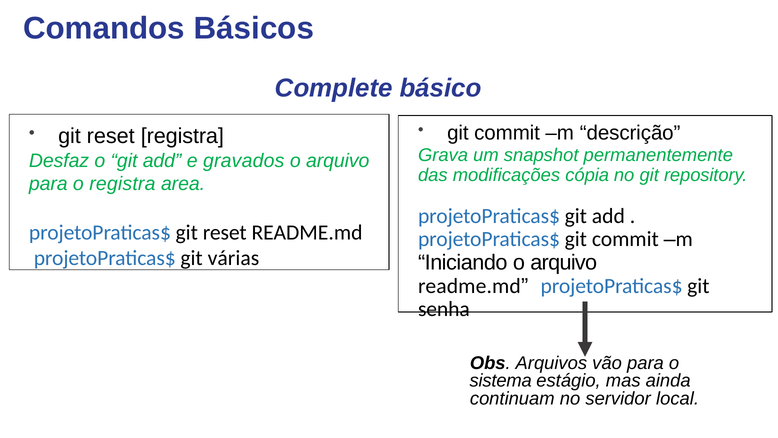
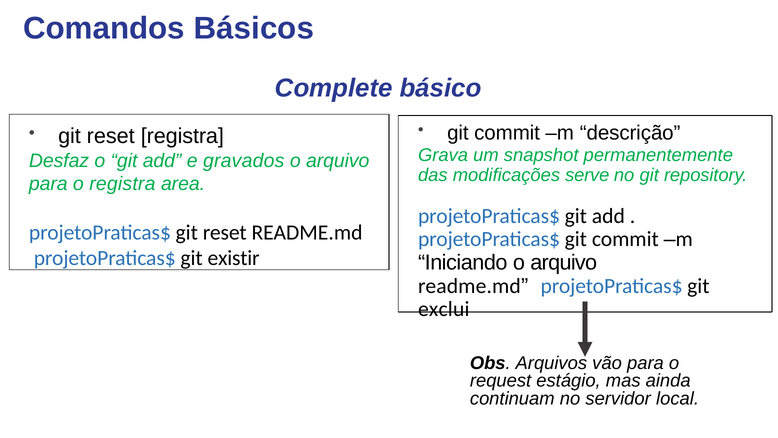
cópia: cópia -> serve (587, 175)
várias: várias -> existir (234, 258)
senha: senha -> exclui (444, 309)
sistema: sistema -> request (501, 381)
